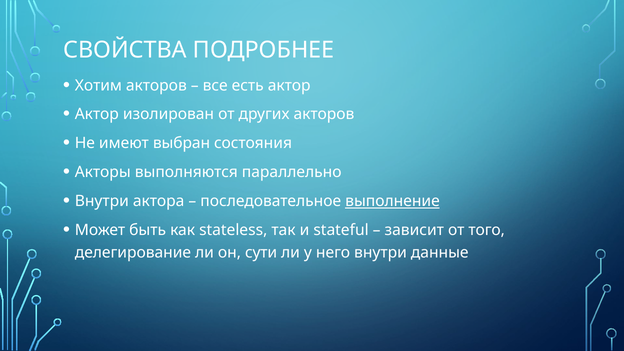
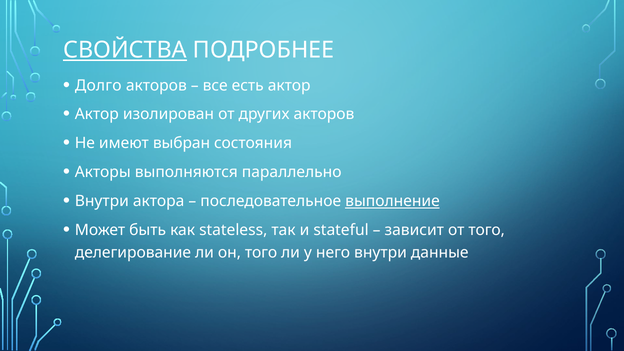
СВОЙСТВА underline: none -> present (125, 50)
Хотим: Хотим -> Долго (98, 85)
он сути: сути -> того (261, 253)
